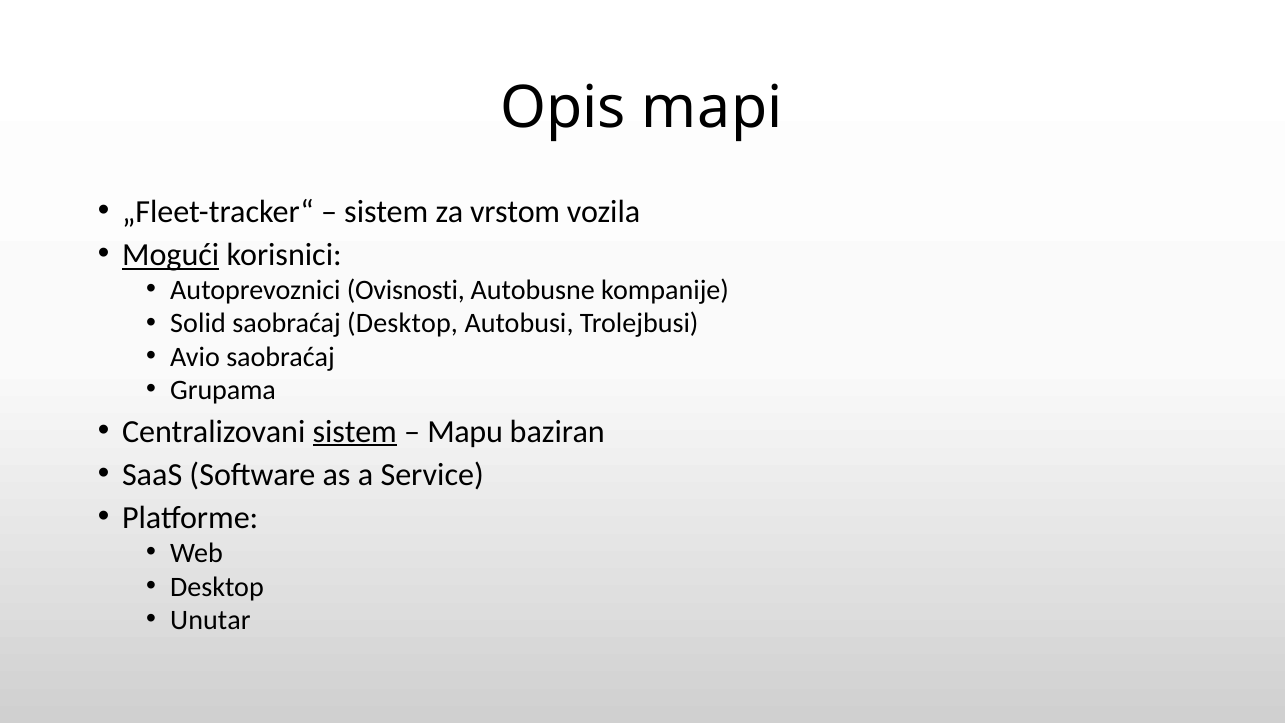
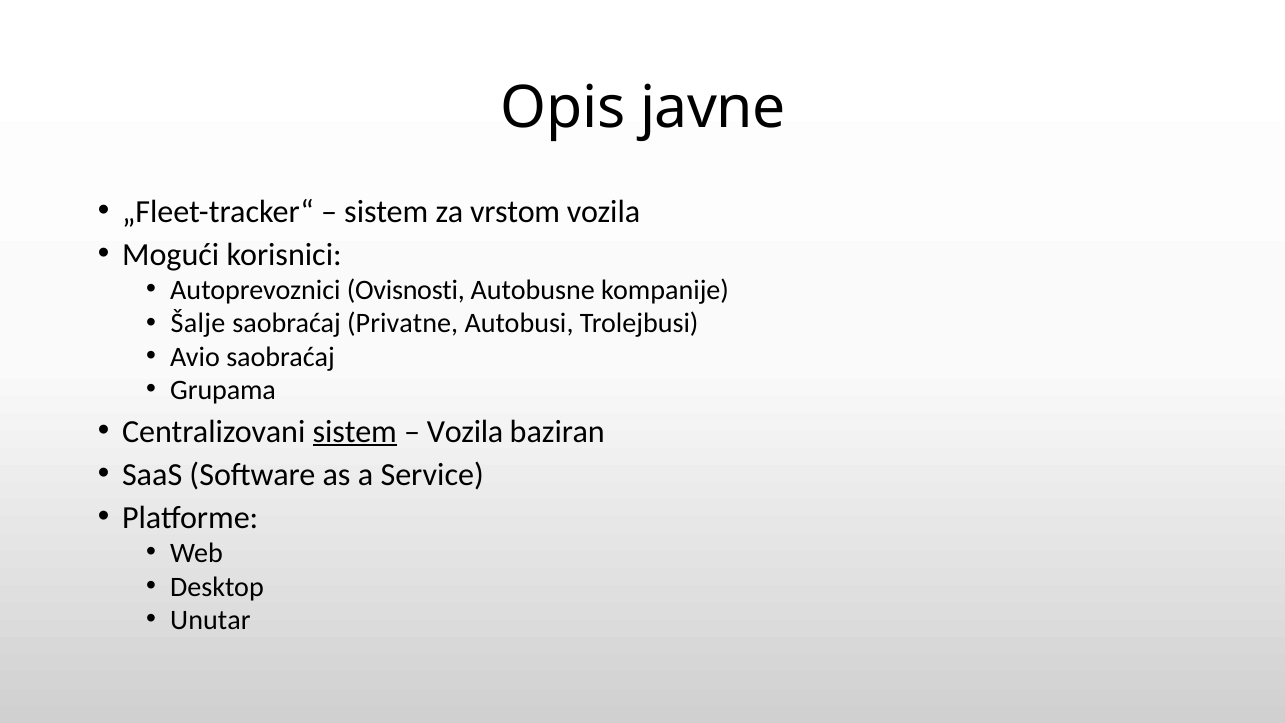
mapi: mapi -> javne (713, 108)
Mogući underline: present -> none (171, 255)
Solid: Solid -> Šalje (198, 324)
saobraćaj Desktop: Desktop -> Privatne (403, 324)
Mapu: Mapu -> Vozila (465, 431)
